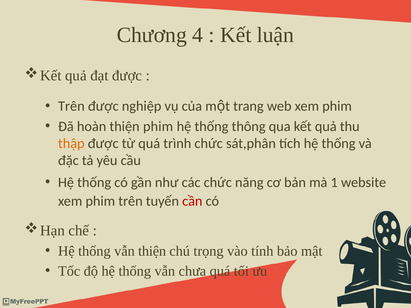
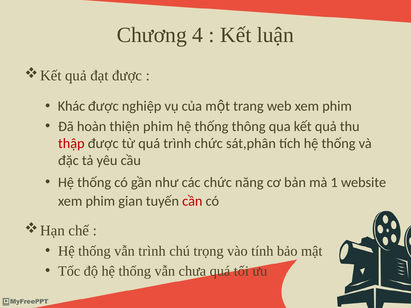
Trên: Trên -> Khác (71, 106)
thập colour: orange -> red (71, 144)
phim trên: trên -> gian (131, 201)
vẫn thiện: thiện -> trình (152, 251)
